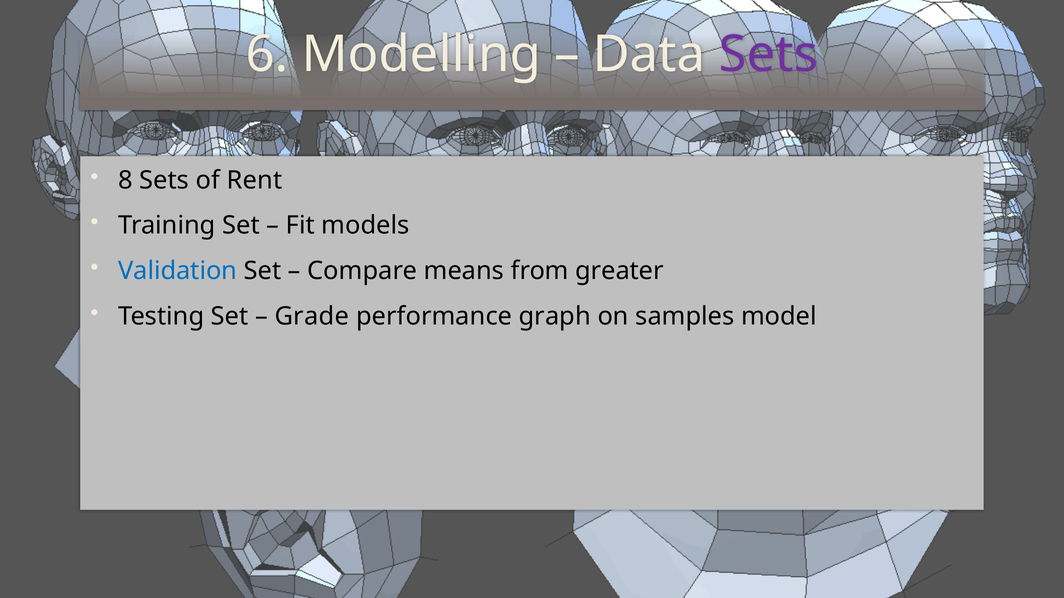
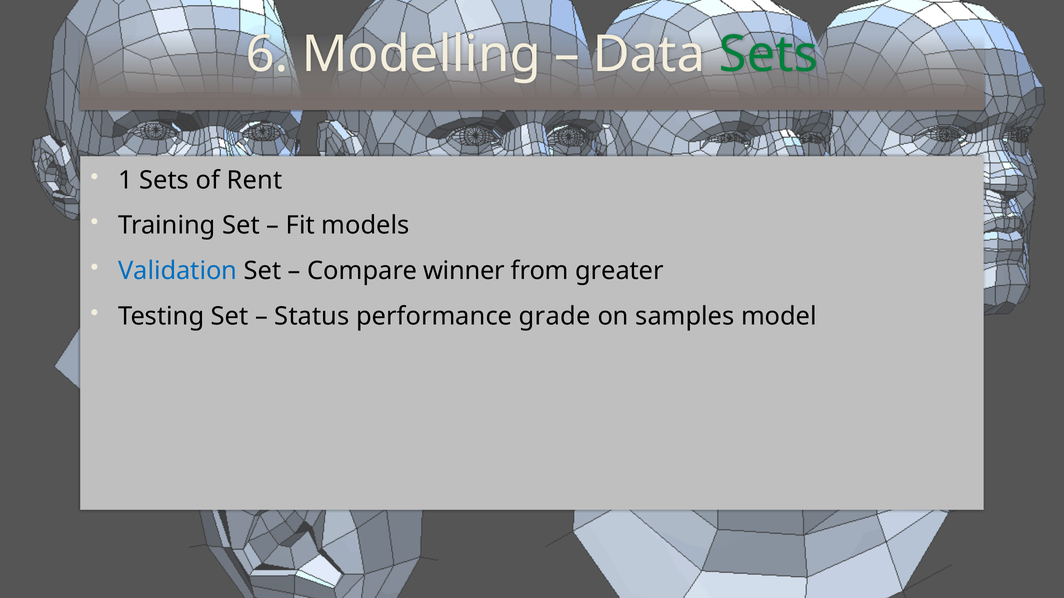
Sets colour: purple -> green (768, 55)
8: 8 -> 1 (125, 180)
means: means -> winner (464, 271)
Grade: Grade -> Status (312, 316)
graph: graph -> grade (555, 316)
